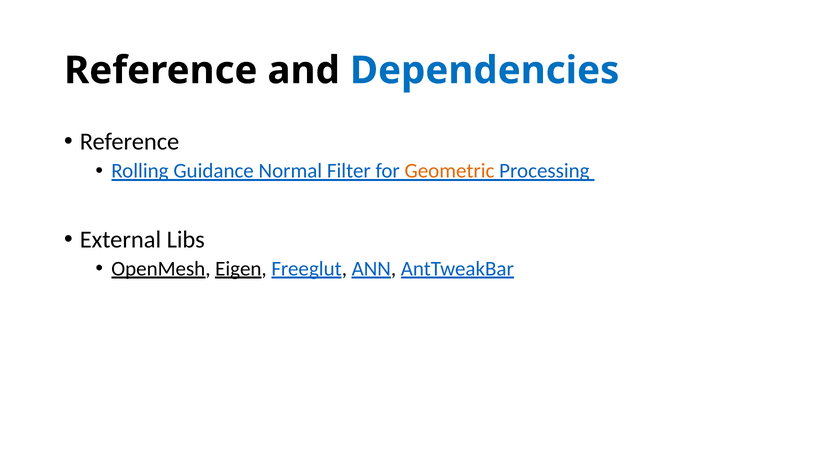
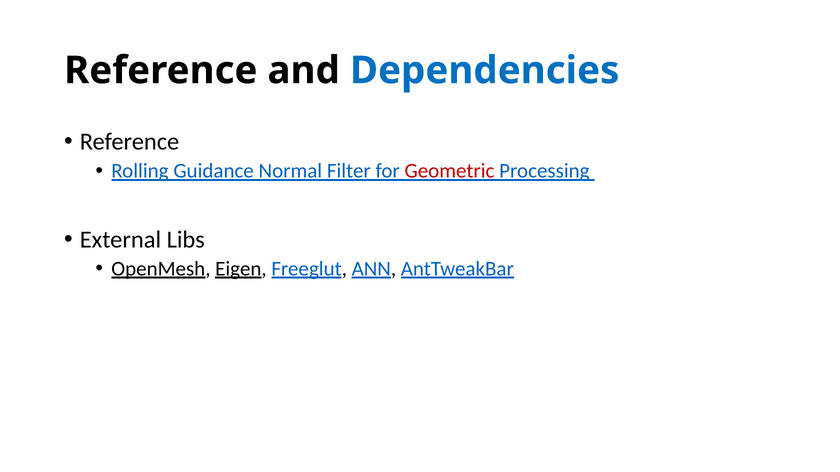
Geometric colour: orange -> red (450, 171)
